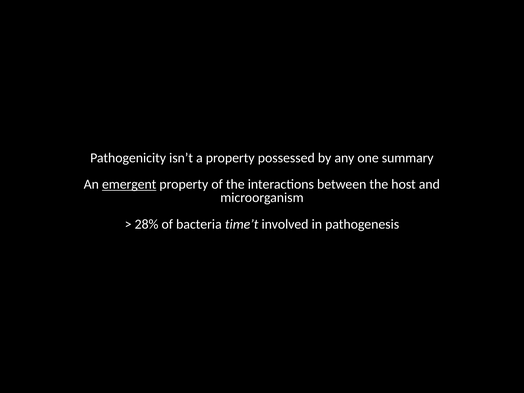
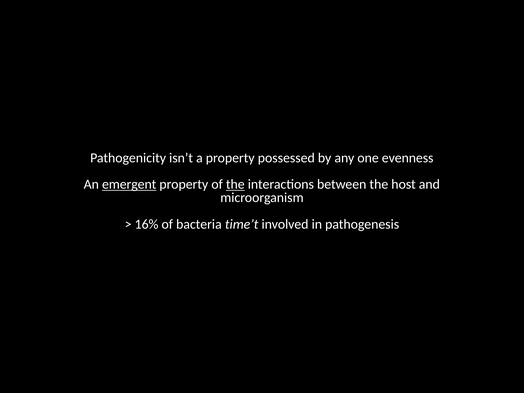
summary: summary -> evenness (408, 158)
the underline: none -> present (235, 184)
28%: 28% -> 16% (147, 224)
